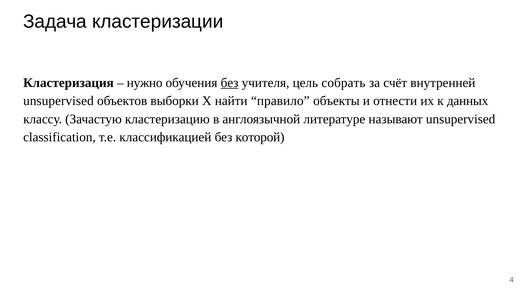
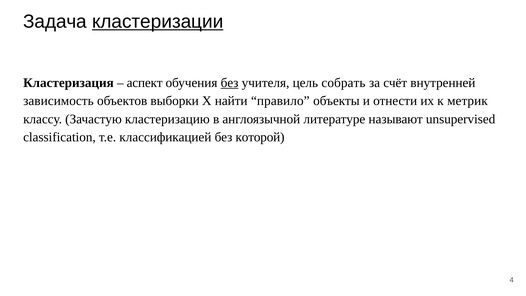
кластеризации underline: none -> present (158, 22)
нужно: нужно -> аспект (145, 83)
unsupervised: unsupervised -> зависимость (58, 101)
данных: данных -> метрик (467, 101)
